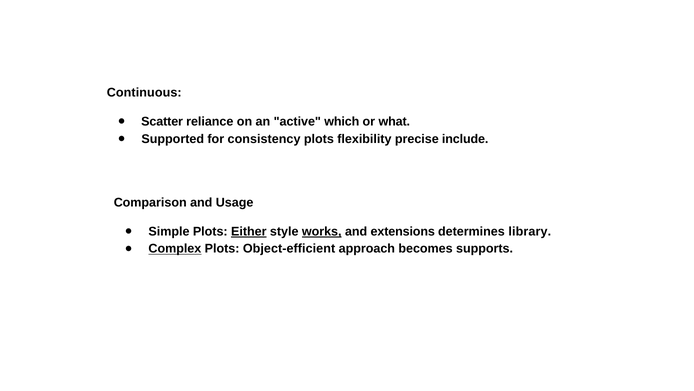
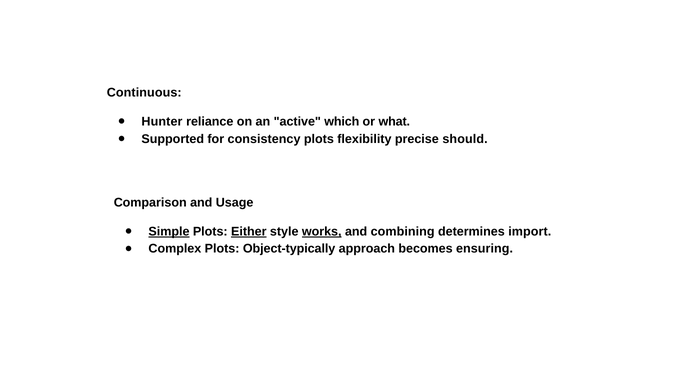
Scatter: Scatter -> Hunter (162, 121)
include: include -> should (465, 139)
Simple underline: none -> present (169, 231)
extensions: extensions -> combining (403, 231)
library: library -> import (530, 231)
Complex underline: present -> none (175, 248)
Object-efficient: Object-efficient -> Object-typically (289, 248)
supports: supports -> ensuring (485, 248)
